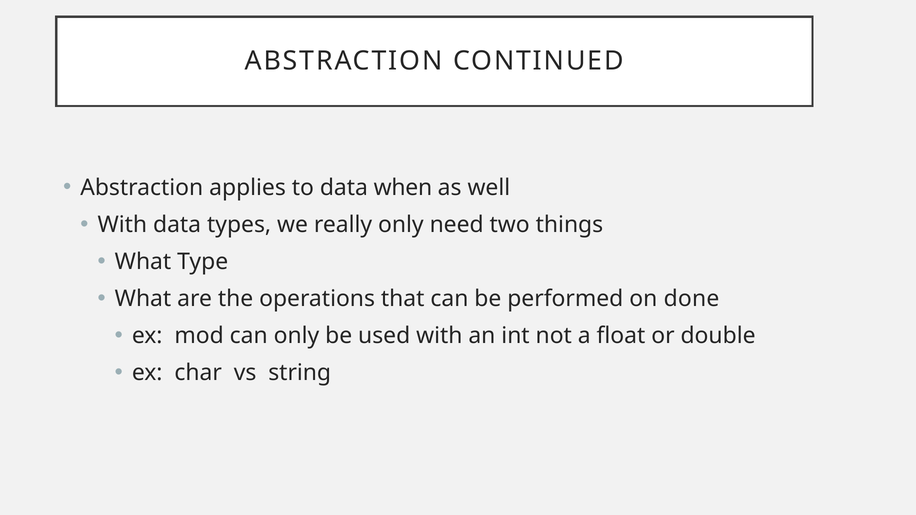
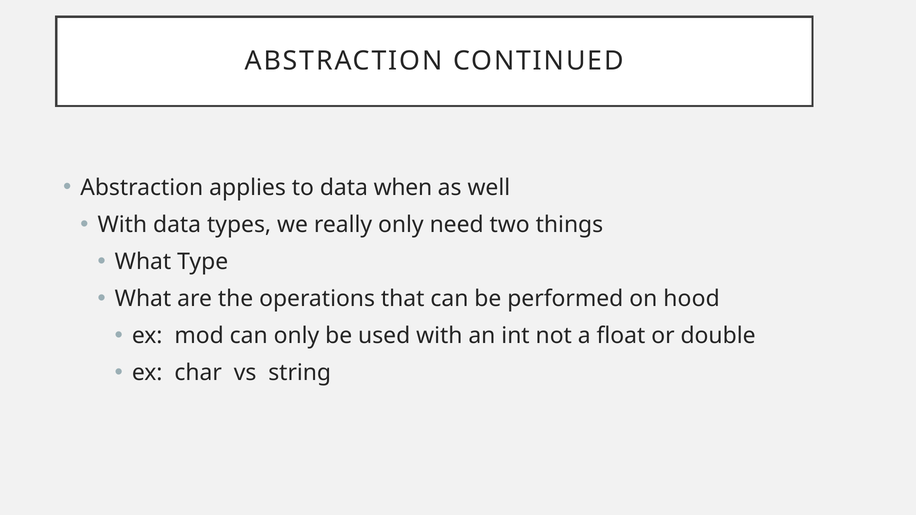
done: done -> hood (692, 299)
